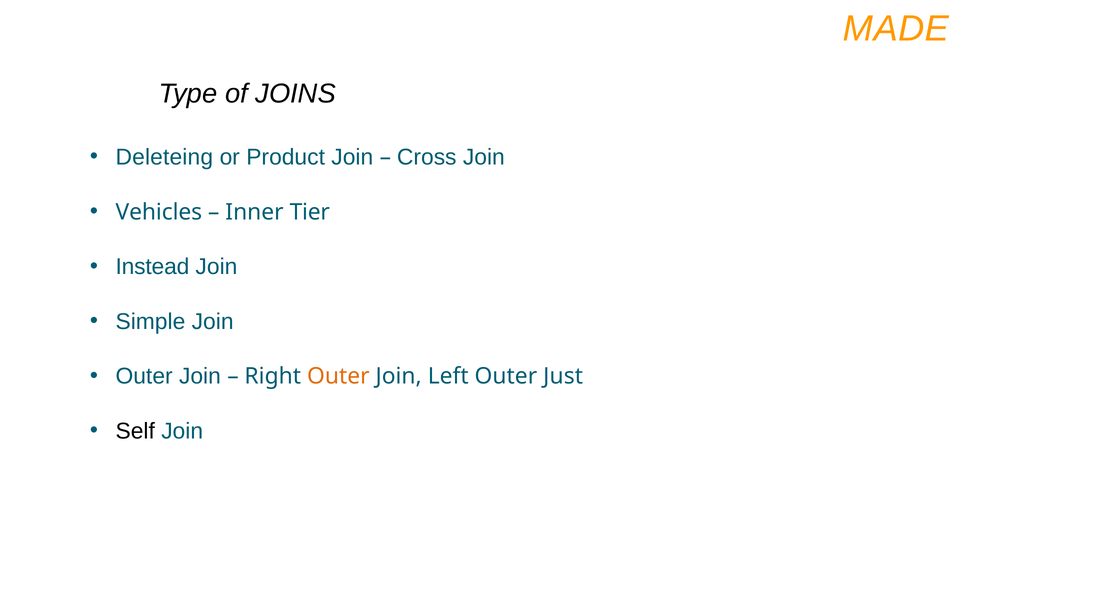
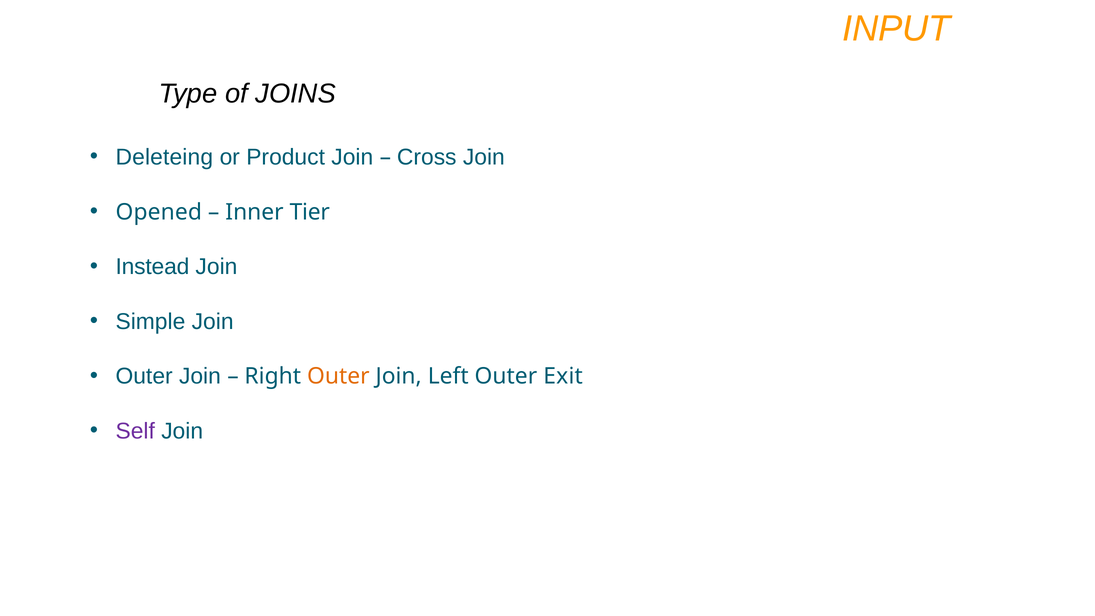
MADE: MADE -> INPUT (896, 28)
Vehicles: Vehicles -> Opened (159, 212)
Just: Just -> Exit (563, 376)
Self colour: black -> purple (135, 431)
